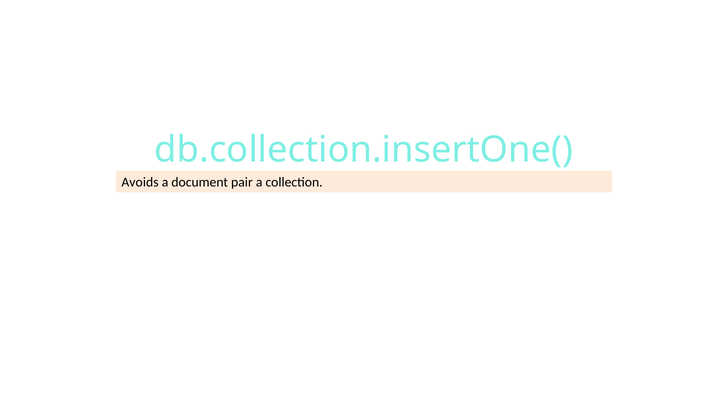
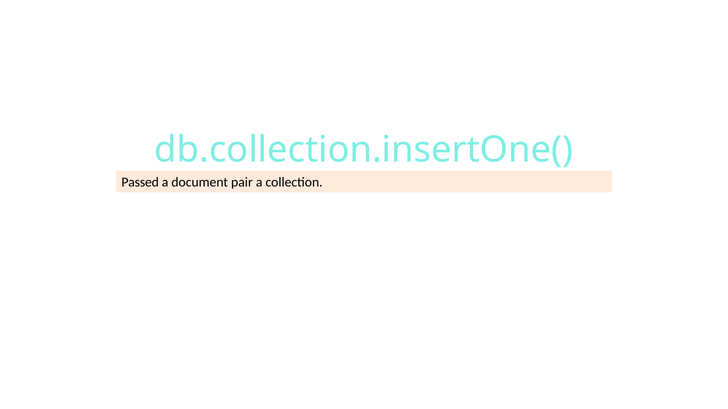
Avoids: Avoids -> Passed (140, 183)
